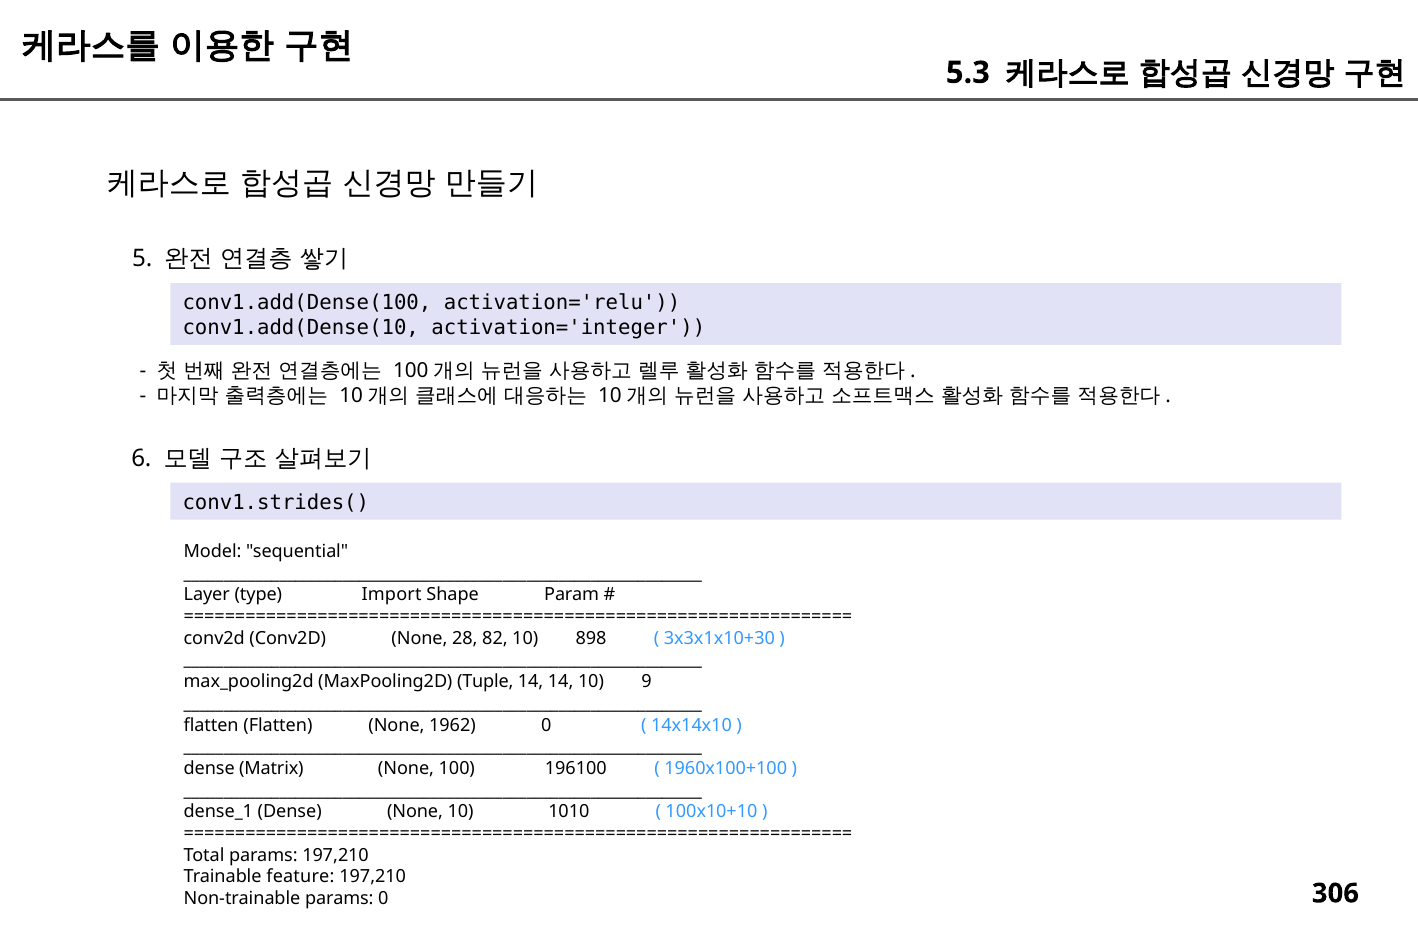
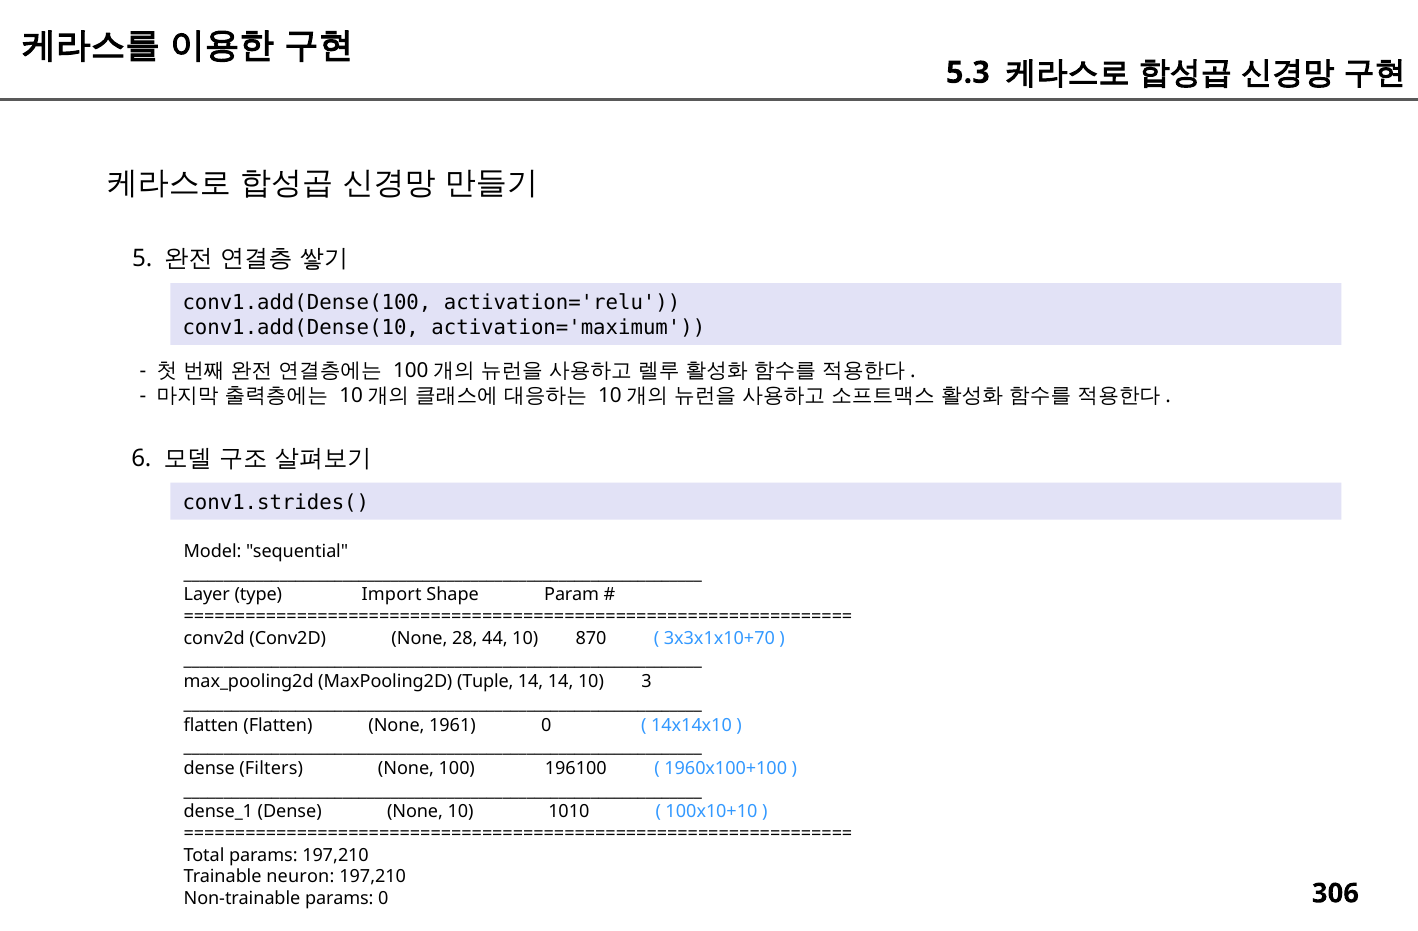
activation='integer: activation='integer -> activation='maximum (568, 328)
82: 82 -> 44 (495, 639)
898: 898 -> 870 (591, 639)
3x3x1x10+30: 3x3x1x10+30 -> 3x3x1x10+70 (719, 639)
9: 9 -> 3 (646, 682)
1962: 1962 -> 1961 (452, 725)
Matrix: Matrix -> Filters (271, 769)
feature: feature -> neuron (300, 877)
